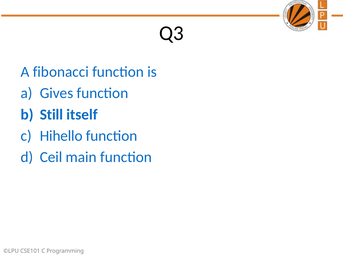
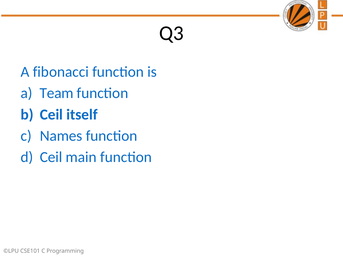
Gives: Gives -> Team (57, 93)
Still: Still -> Ceil (51, 115)
Hihello: Hihello -> Names (61, 136)
